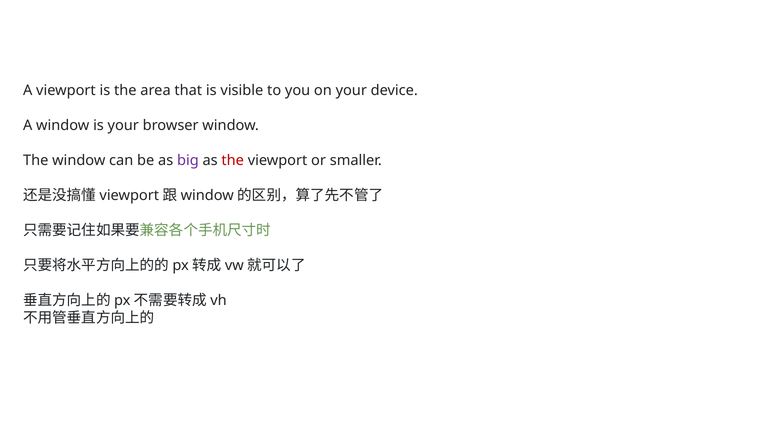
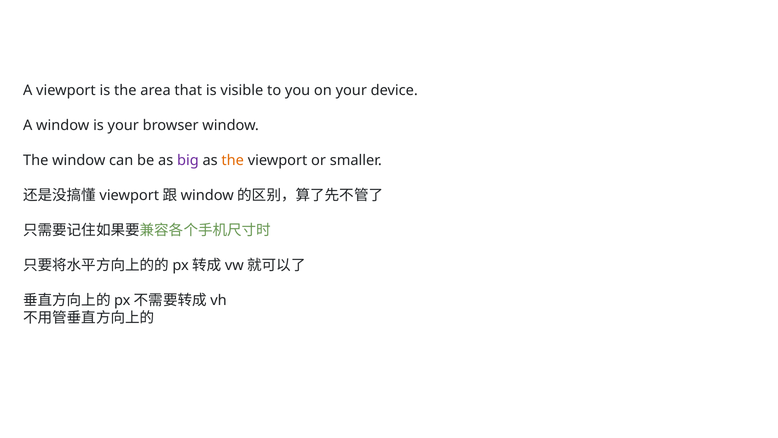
the colour: red -> orange (233, 160)
